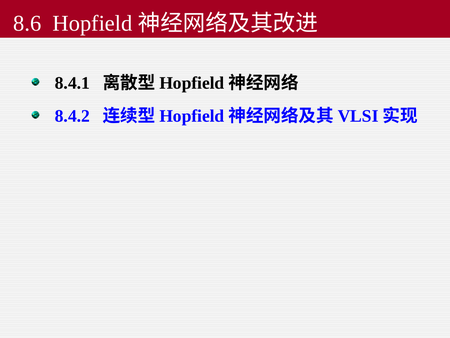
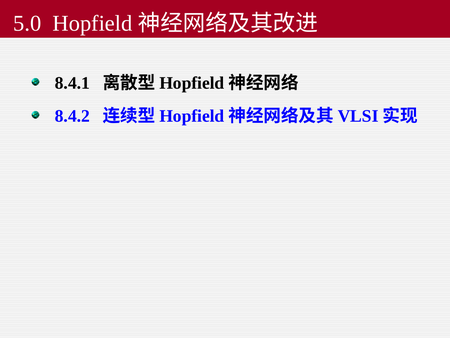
8.6: 8.6 -> 5.0 (27, 23)
